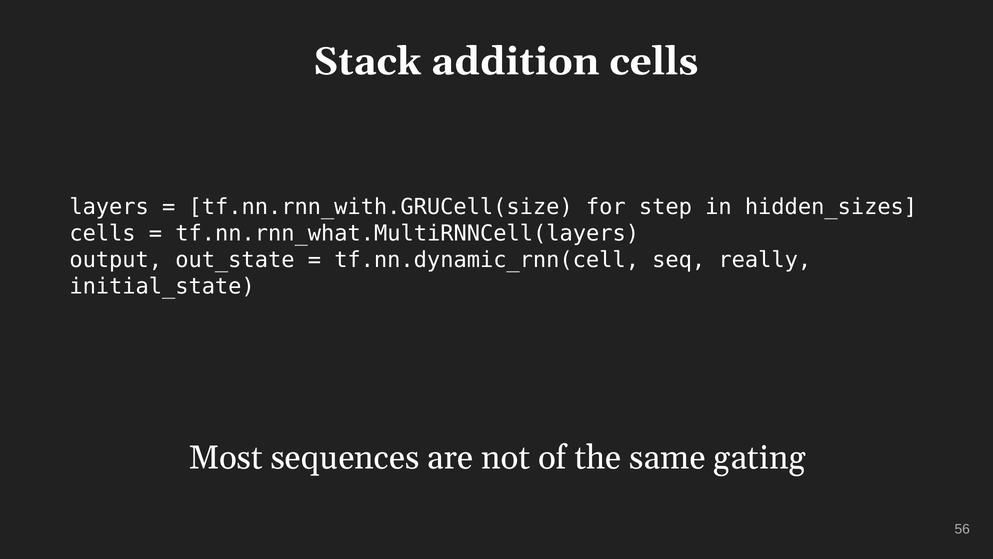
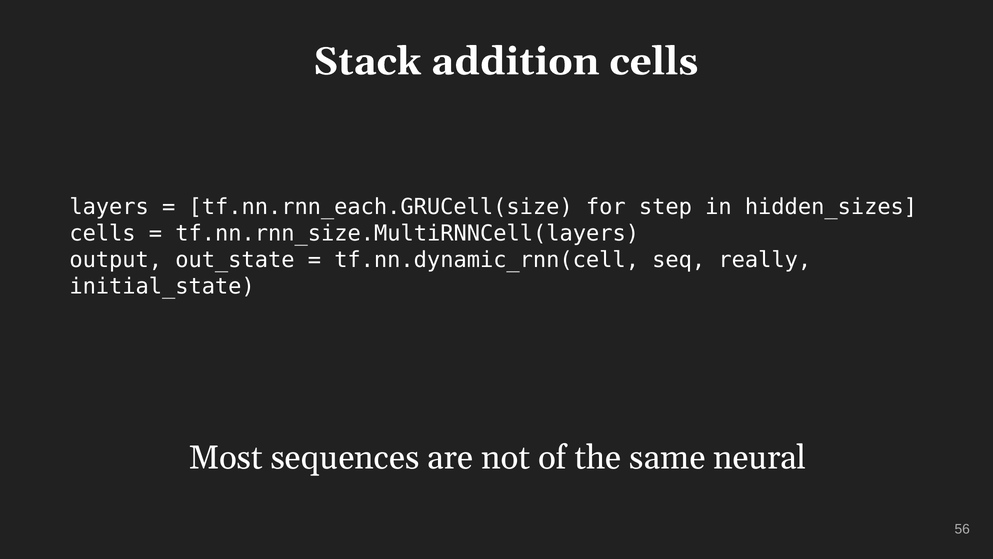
tf.nn.rnn_with.GRUCell(size: tf.nn.rnn_with.GRUCell(size -> tf.nn.rnn_each.GRUCell(size (381, 207)
tf.nn.rnn_what.MultiRNNCell(layers: tf.nn.rnn_what.MultiRNNCell(layers -> tf.nn.rnn_size.MultiRNNCell(layers (407, 233)
gating: gating -> neural (760, 457)
